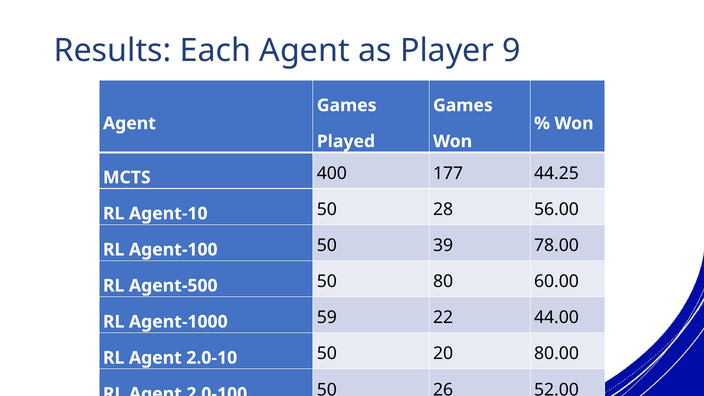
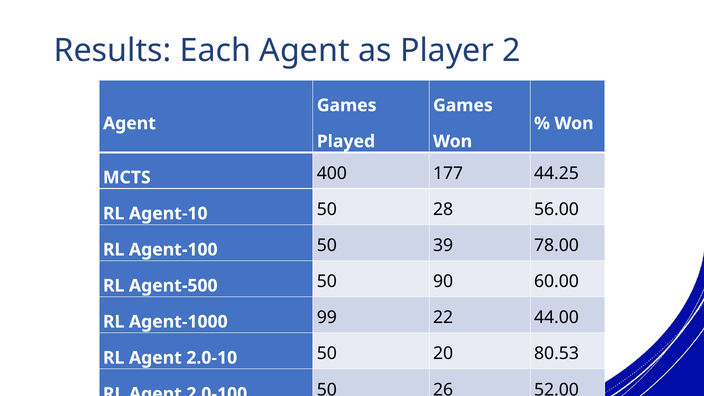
9: 9 -> 2 (512, 51)
80: 80 -> 90 (443, 281)
59: 59 -> 99 (327, 318)
80.00: 80.00 -> 80.53 (556, 354)
